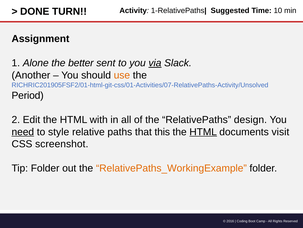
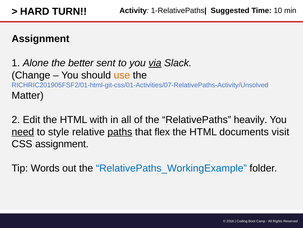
DONE: DONE -> HARD (35, 11)
Another: Another -> Change (31, 75)
Period: Period -> Matter (28, 95)
design: design -> heavily (251, 119)
paths underline: none -> present (120, 131)
this: this -> flex (162, 131)
HTML underline: present -> none (203, 131)
CSS screenshot: screenshot -> assignment (62, 144)
Tip Folder: Folder -> Words (45, 168)
RelativePaths_WorkingExample colour: orange -> blue (171, 168)
